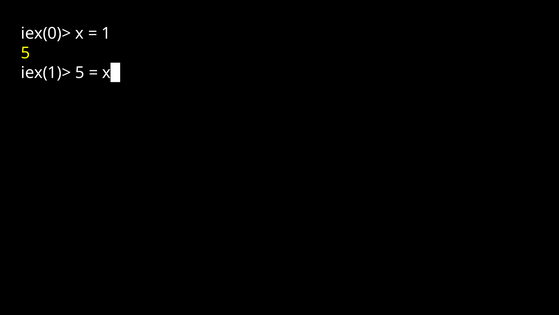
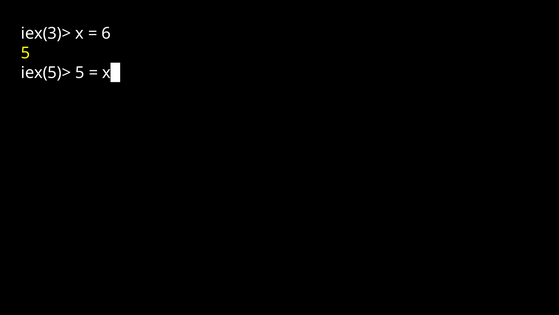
iex(0)>: iex(0)> -> iex(3)> (46, 33)
1: 1 -> 6 (106, 33)
iex(1)>: iex(1)> -> iex(5)> (46, 73)
